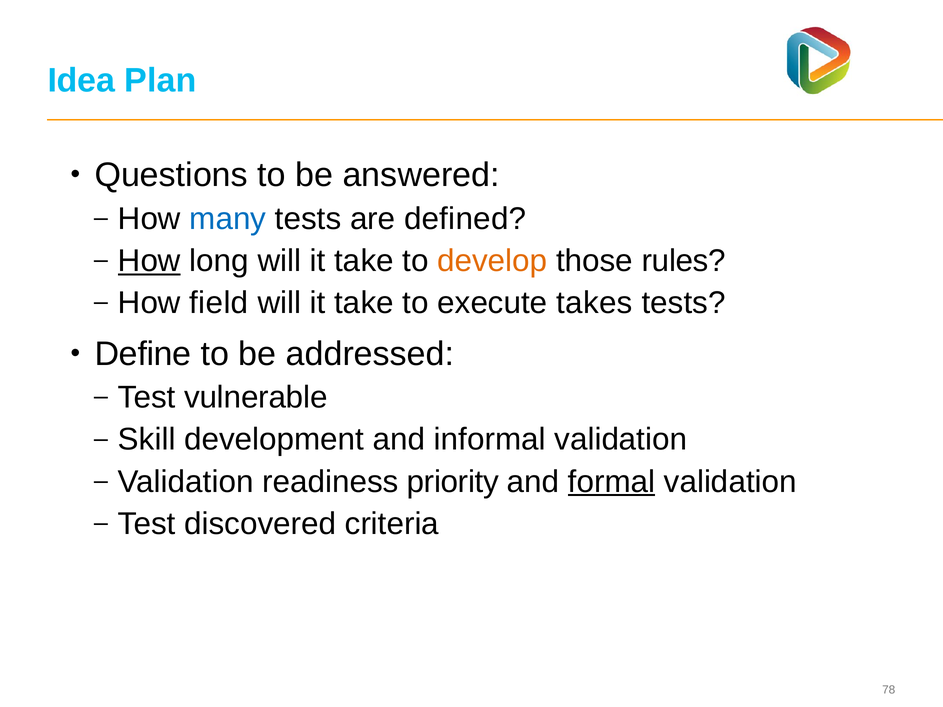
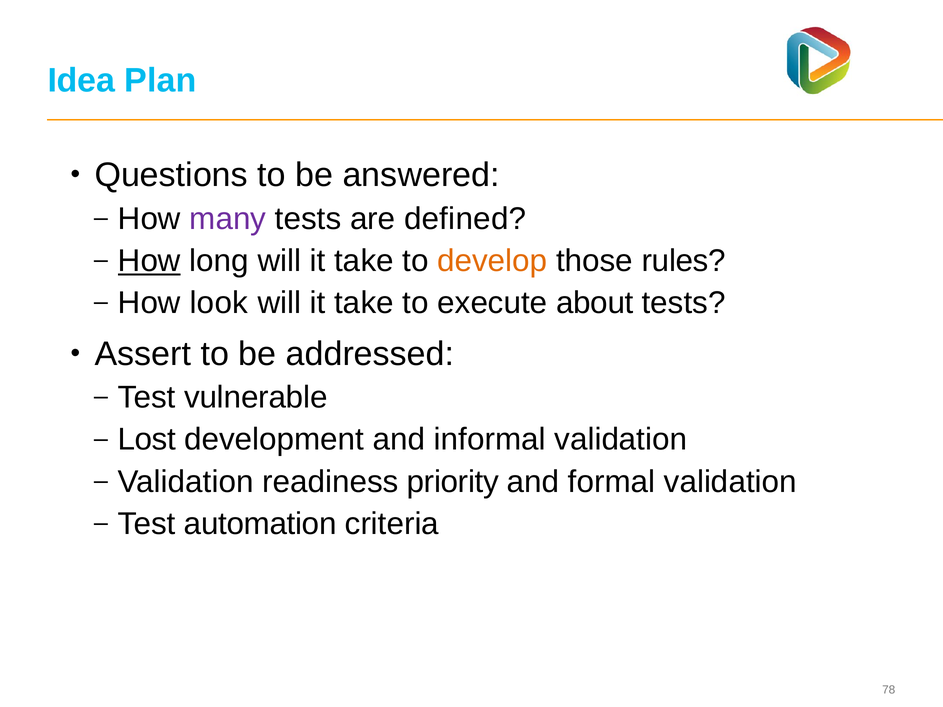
many colour: blue -> purple (228, 219)
field: field -> look (219, 303)
takes: takes -> about (595, 303)
Define: Define -> Assert (143, 354)
Skill: Skill -> Lost (147, 440)
formal underline: present -> none (612, 482)
discovered: discovered -> automation (260, 524)
